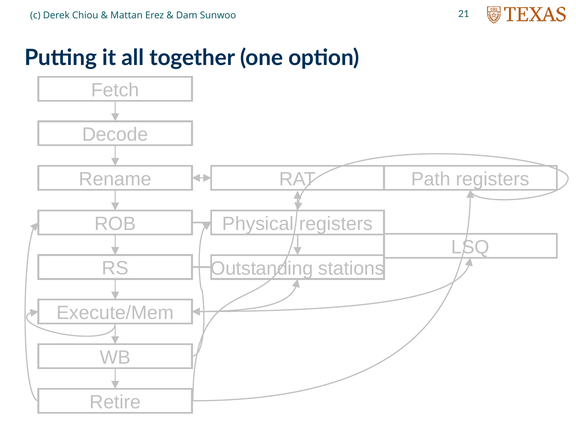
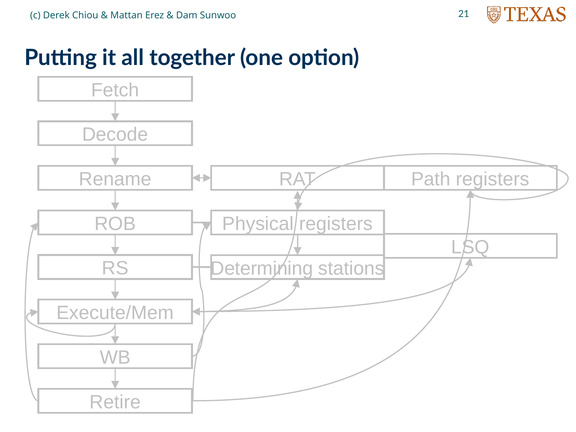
Outstanding: Outstanding -> Determining (262, 268)
